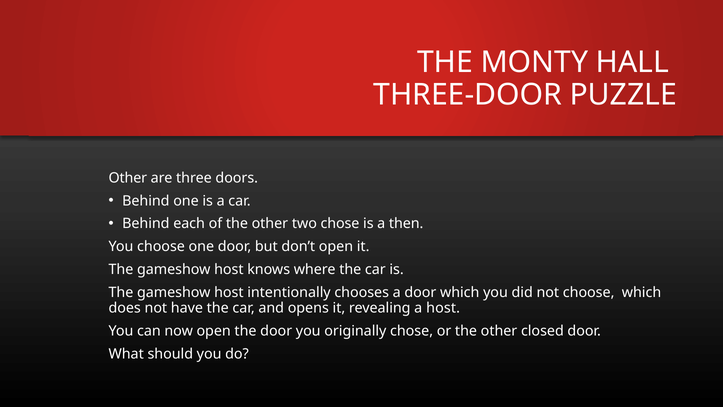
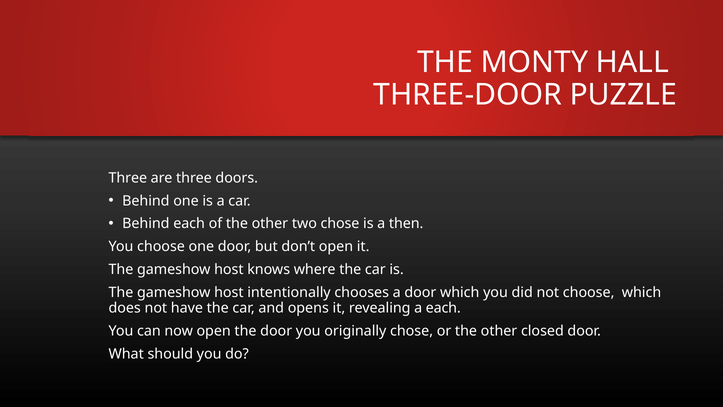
Other: Other -> Three (128, 178)
a host: host -> each (443, 308)
